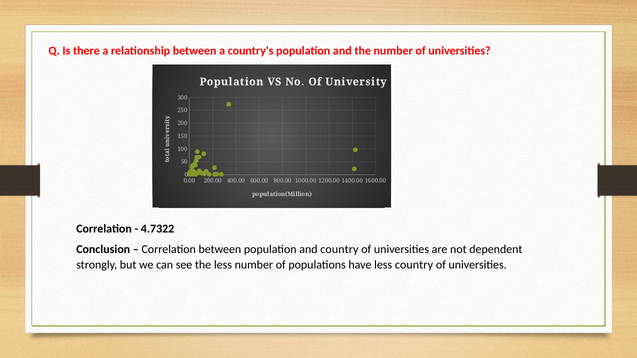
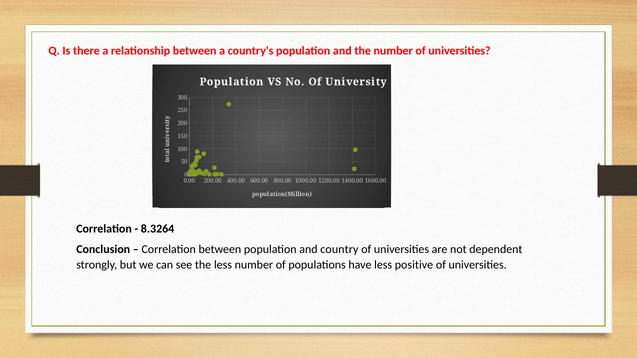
4.7322: 4.7322 -> 8.3264 (158, 229)
less country: country -> positive (414, 265)
